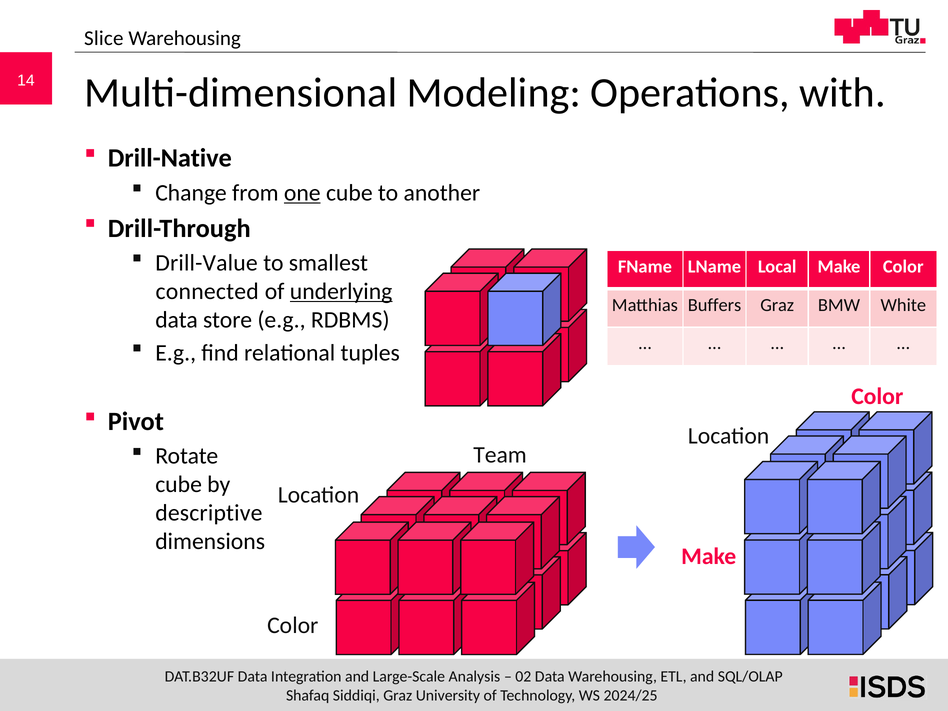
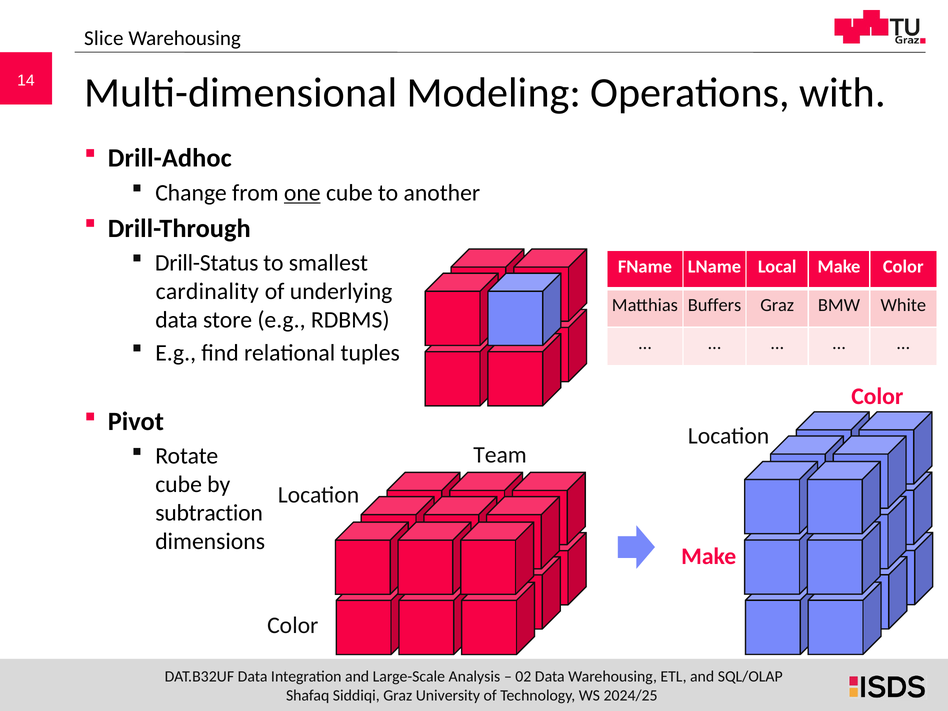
Drill-Native: Drill-Native -> Drill-Adhoc (170, 158)
Drill-Value: Drill-Value -> Drill-Status (207, 263)
connected: connected -> cardinality (207, 291)
underlying underline: present -> none (341, 291)
descriptive: descriptive -> subtraction (209, 513)
